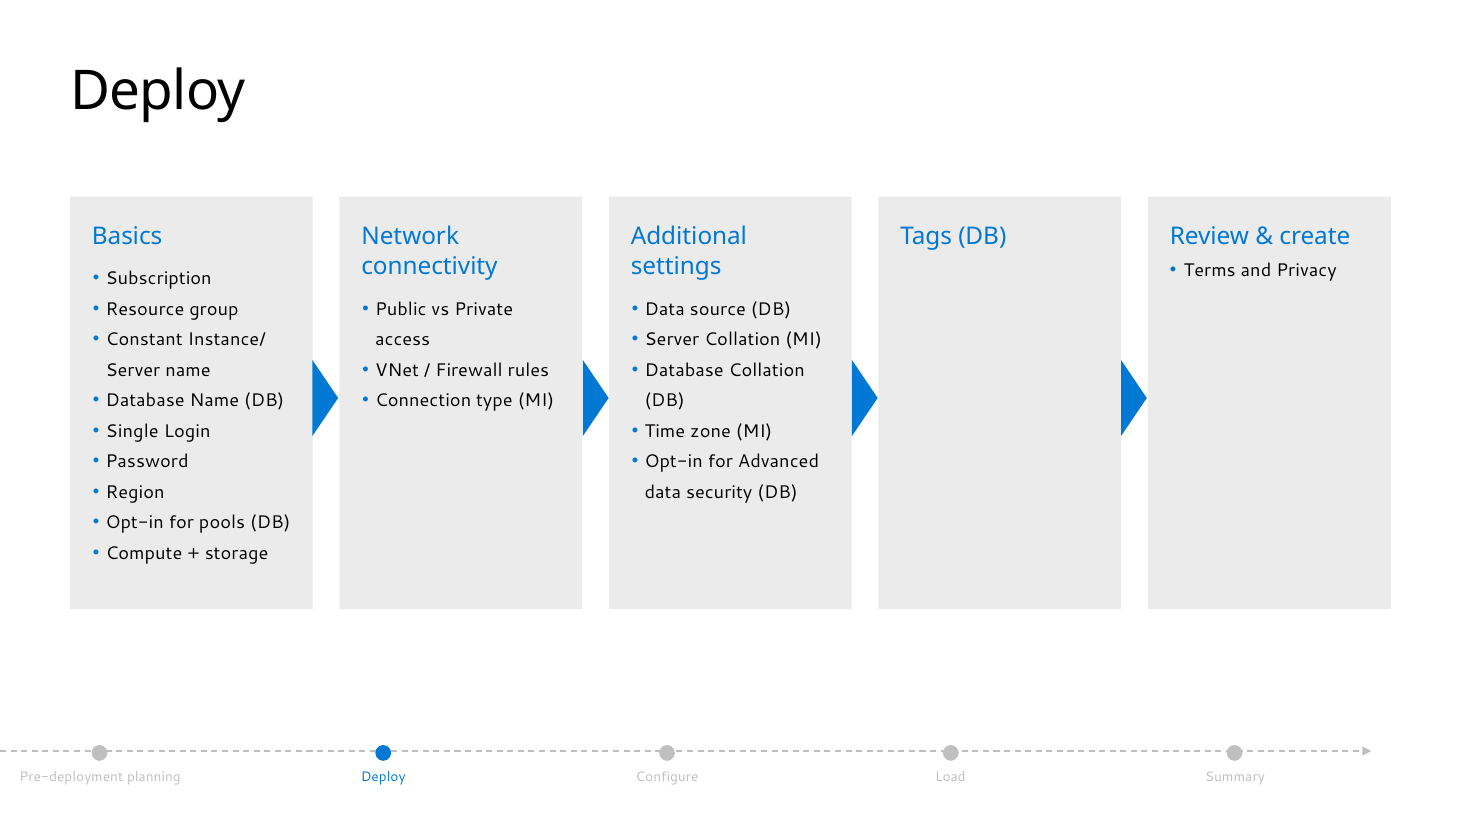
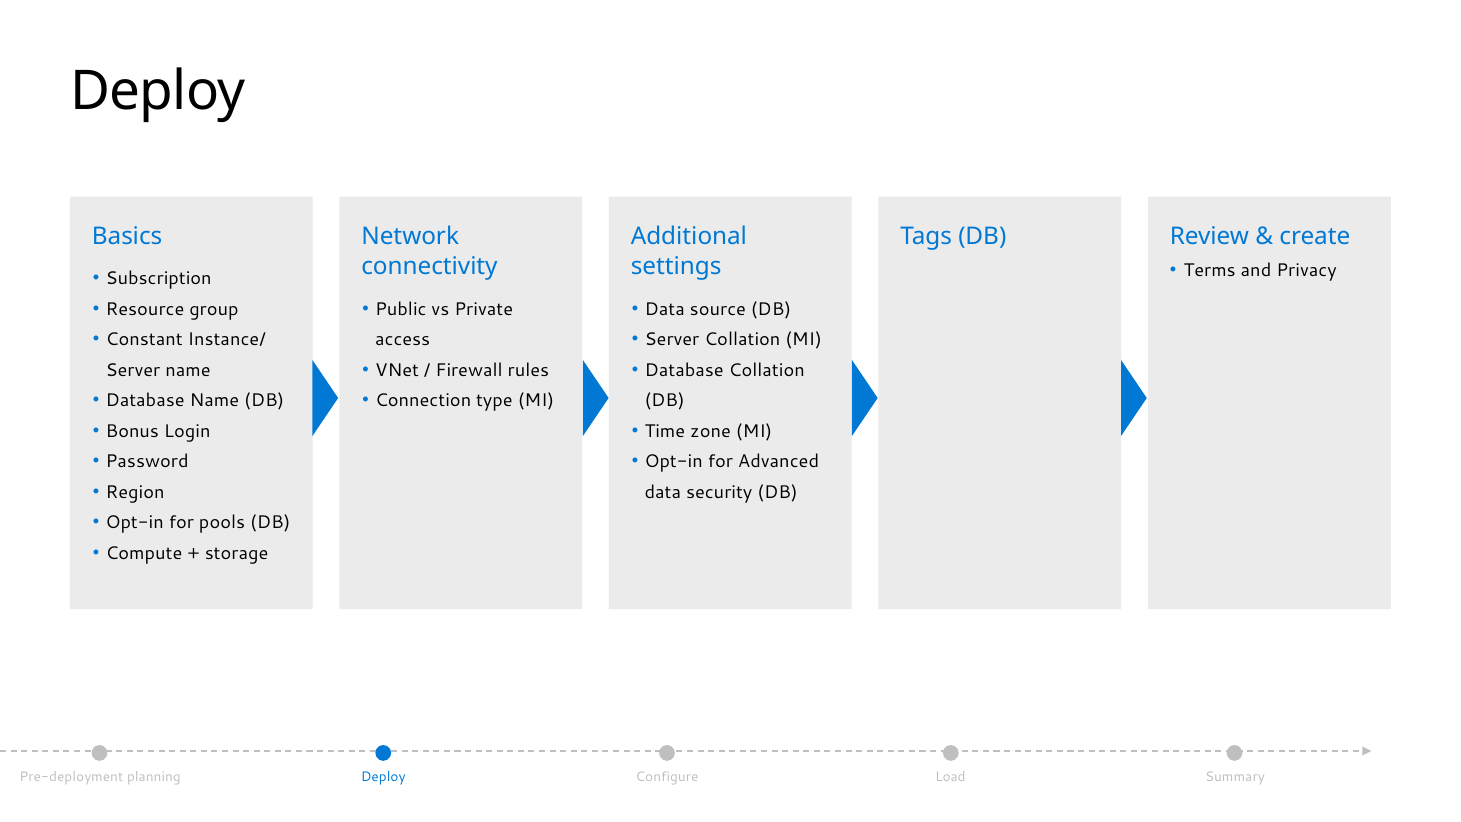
Single: Single -> Bonus (132, 431)
